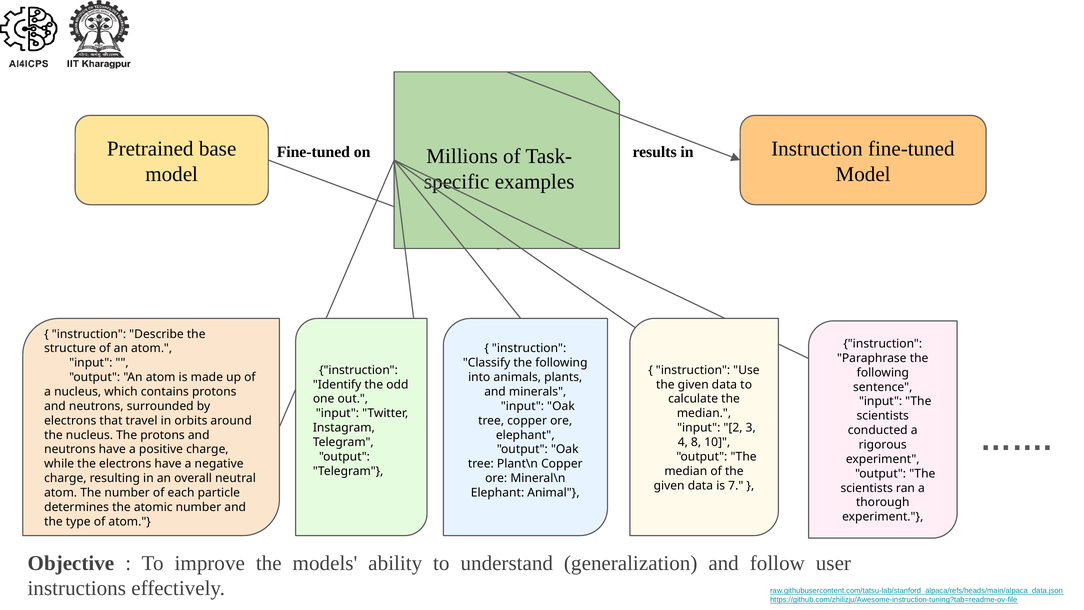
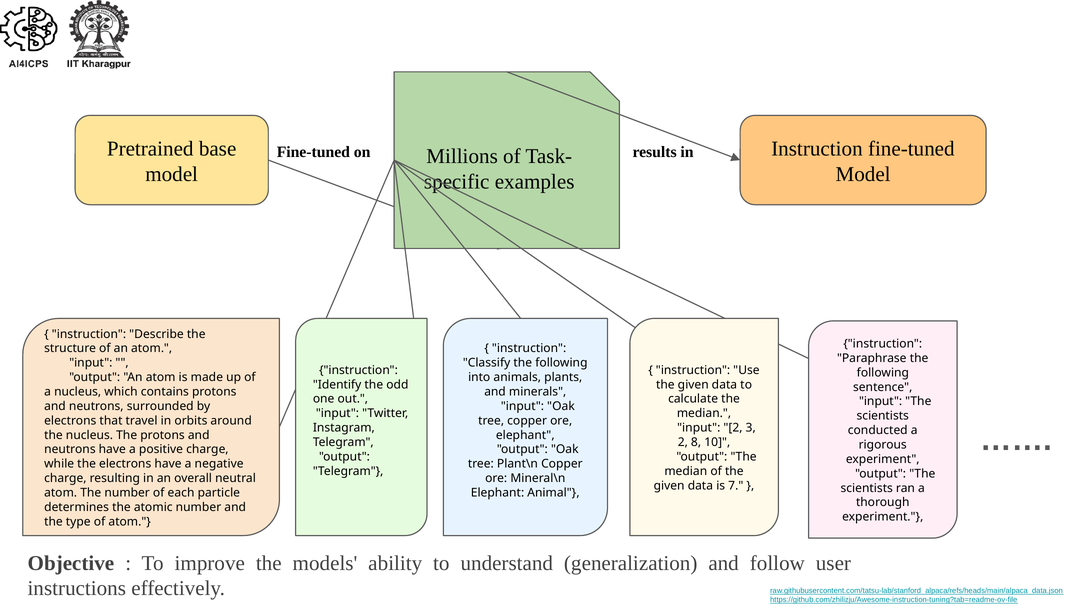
4: 4 -> 2 (683, 442)
